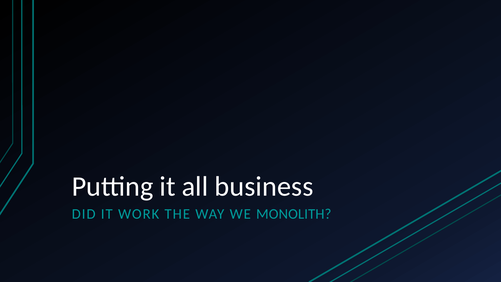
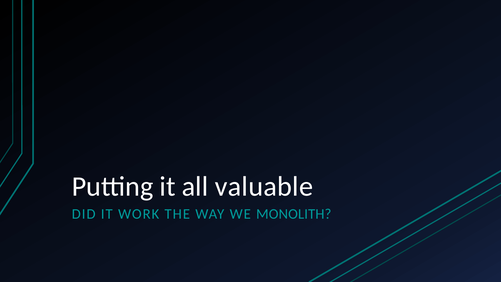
business: business -> valuable (264, 187)
